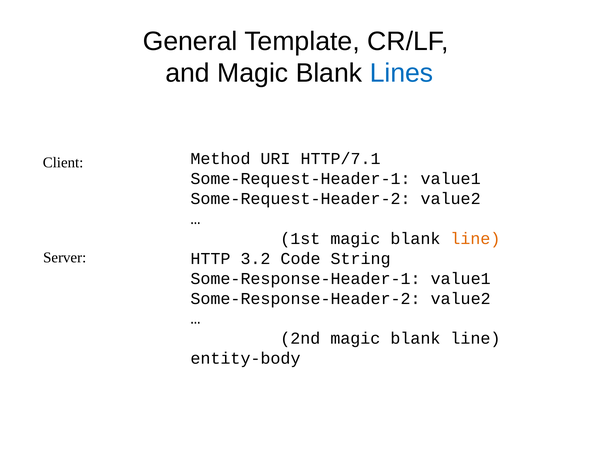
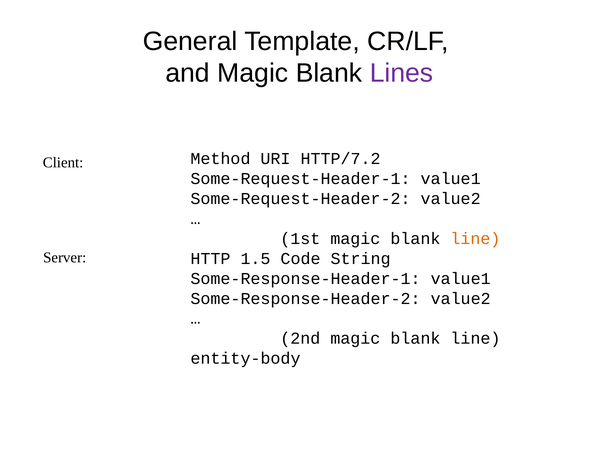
Lines colour: blue -> purple (401, 73)
HTTP/7.1: HTTP/7.1 -> HTTP/7.2 (341, 159)
3.2: 3.2 -> 1.5 (255, 259)
